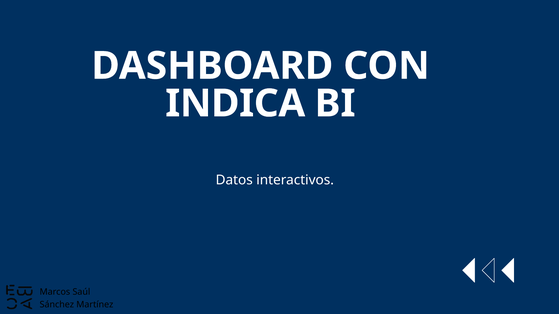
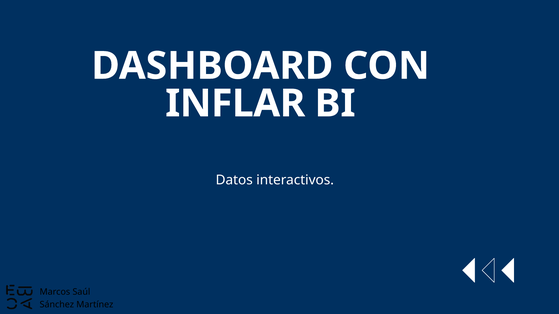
INDICA: INDICA -> INFLAR (235, 104)
